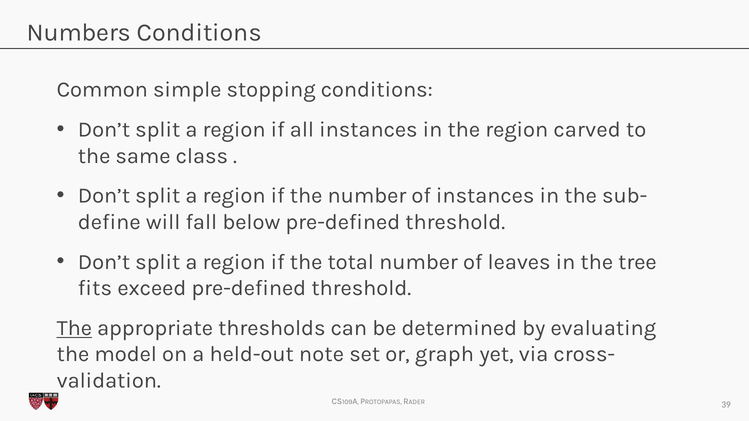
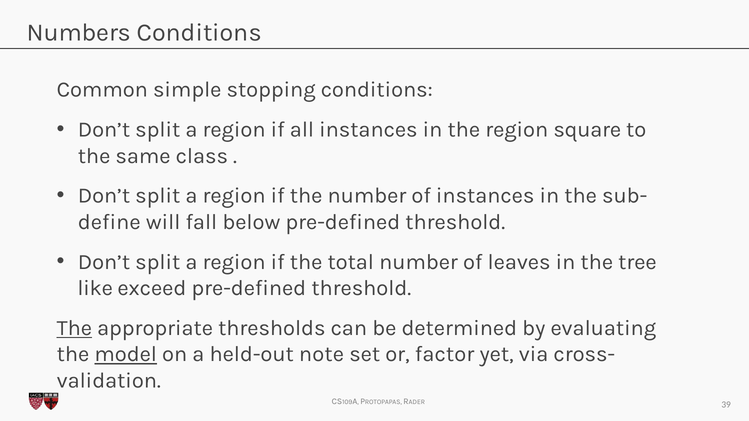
carved: carved -> square (587, 130)
fits: fits -> like (95, 288)
model underline: none -> present (126, 355)
graph: graph -> factor (445, 355)
